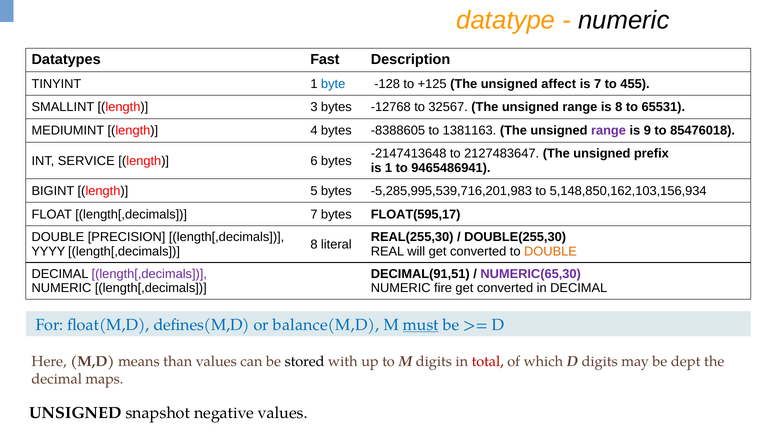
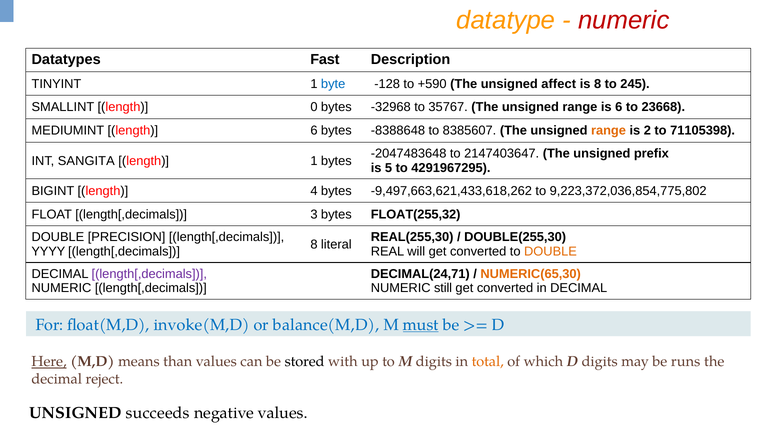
numeric colour: black -> red (624, 20)
+125: +125 -> +590 (432, 84)
is 7: 7 -> 8 (598, 84)
455: 455 -> 245 (635, 84)
3: 3 -> 0 (314, 107)
-12768: -12768 -> -32968 (391, 107)
32567: 32567 -> 35767 (448, 107)
is 8: 8 -> 6 (619, 107)
65531: 65531 -> 23668 (663, 107)
length 4: 4 -> 6 (314, 131)
-8388605: -8388605 -> -8388648 (398, 131)
1381163: 1381163 -> 8385607 (470, 131)
range colour: purple -> orange (609, 131)
9: 9 -> 2 (647, 131)
85476018: 85476018 -> 71105398 (703, 131)
-2147413648: -2147413648 -> -2047483648 (409, 154)
2127483647: 2127483647 -> 2147403647 (502, 154)
SERVICE: SERVICE -> SANGITA (86, 161)
length 6: 6 -> 1 (314, 161)
is 1: 1 -> 5 (389, 168)
9465486941: 9465486941 -> 4291967295 (451, 168)
5: 5 -> 4 (314, 191)
-5,285,995,539,716,201,983: -5,285,995,539,716,201,983 -> -9,497,663,621,433,618,262 (451, 191)
5,148,850,162,103,156,934: 5,148,850,162,103,156,934 -> 9,223,372,036,854,775,802 (628, 191)
length[,decimals 7: 7 -> 3 (314, 214)
FLOAT(595,17: FLOAT(595,17 -> FLOAT(255,32 (416, 214)
DECIMAL(91,51: DECIMAL(91,51 -> DECIMAL(24,71 (420, 274)
NUMERIC(65,30 colour: purple -> orange (531, 274)
fire: fire -> still (443, 288)
defines(M,D: defines(M,D -> invoke(M,D (201, 325)
Here underline: none -> present (49, 362)
total colour: red -> orange (488, 362)
dept: dept -> runs (686, 362)
maps: maps -> reject (104, 379)
snapshot: snapshot -> succeeds (158, 413)
